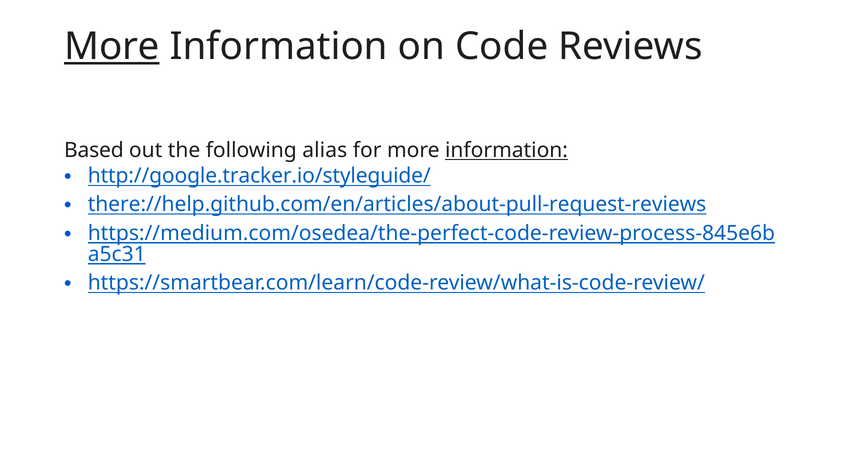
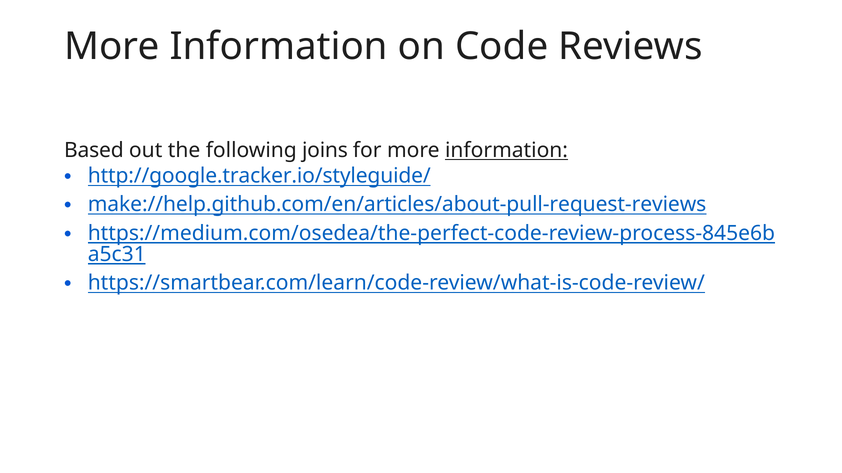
More underline: present -> none (112, 47)
alias: alias -> joins (325, 151)
there://help.github.com/en/articles/about-pull-request-reviews: there://help.github.com/en/articles/about-pull-request-reviews -> make://help.github.com/en/articles/about-pull-request-reviews (397, 205)
